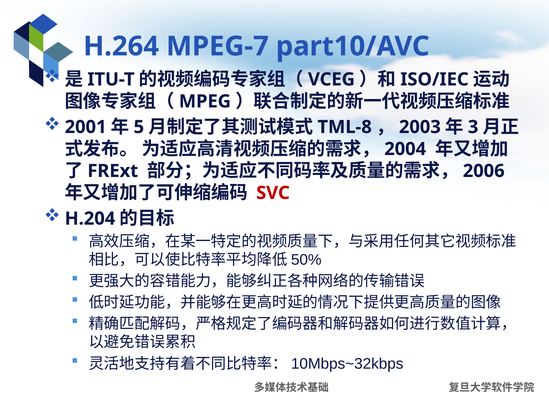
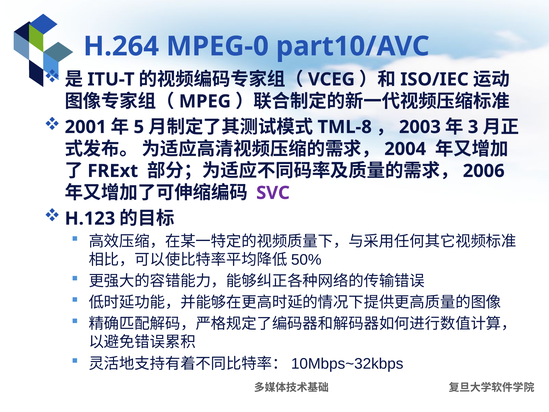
MPEG-7: MPEG-7 -> MPEG-0 (217, 46)
SVC colour: red -> purple (273, 193)
H.204: H.204 -> H.123 (90, 218)
